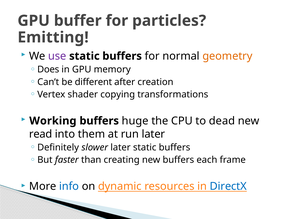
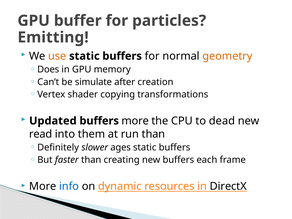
use colour: purple -> orange (57, 56)
different: different -> simulate (93, 82)
Working: Working -> Updated (53, 121)
buffers huge: huge -> more (135, 121)
run later: later -> than (153, 134)
slower later: later -> ages (121, 147)
DirectX colour: blue -> black (228, 186)
